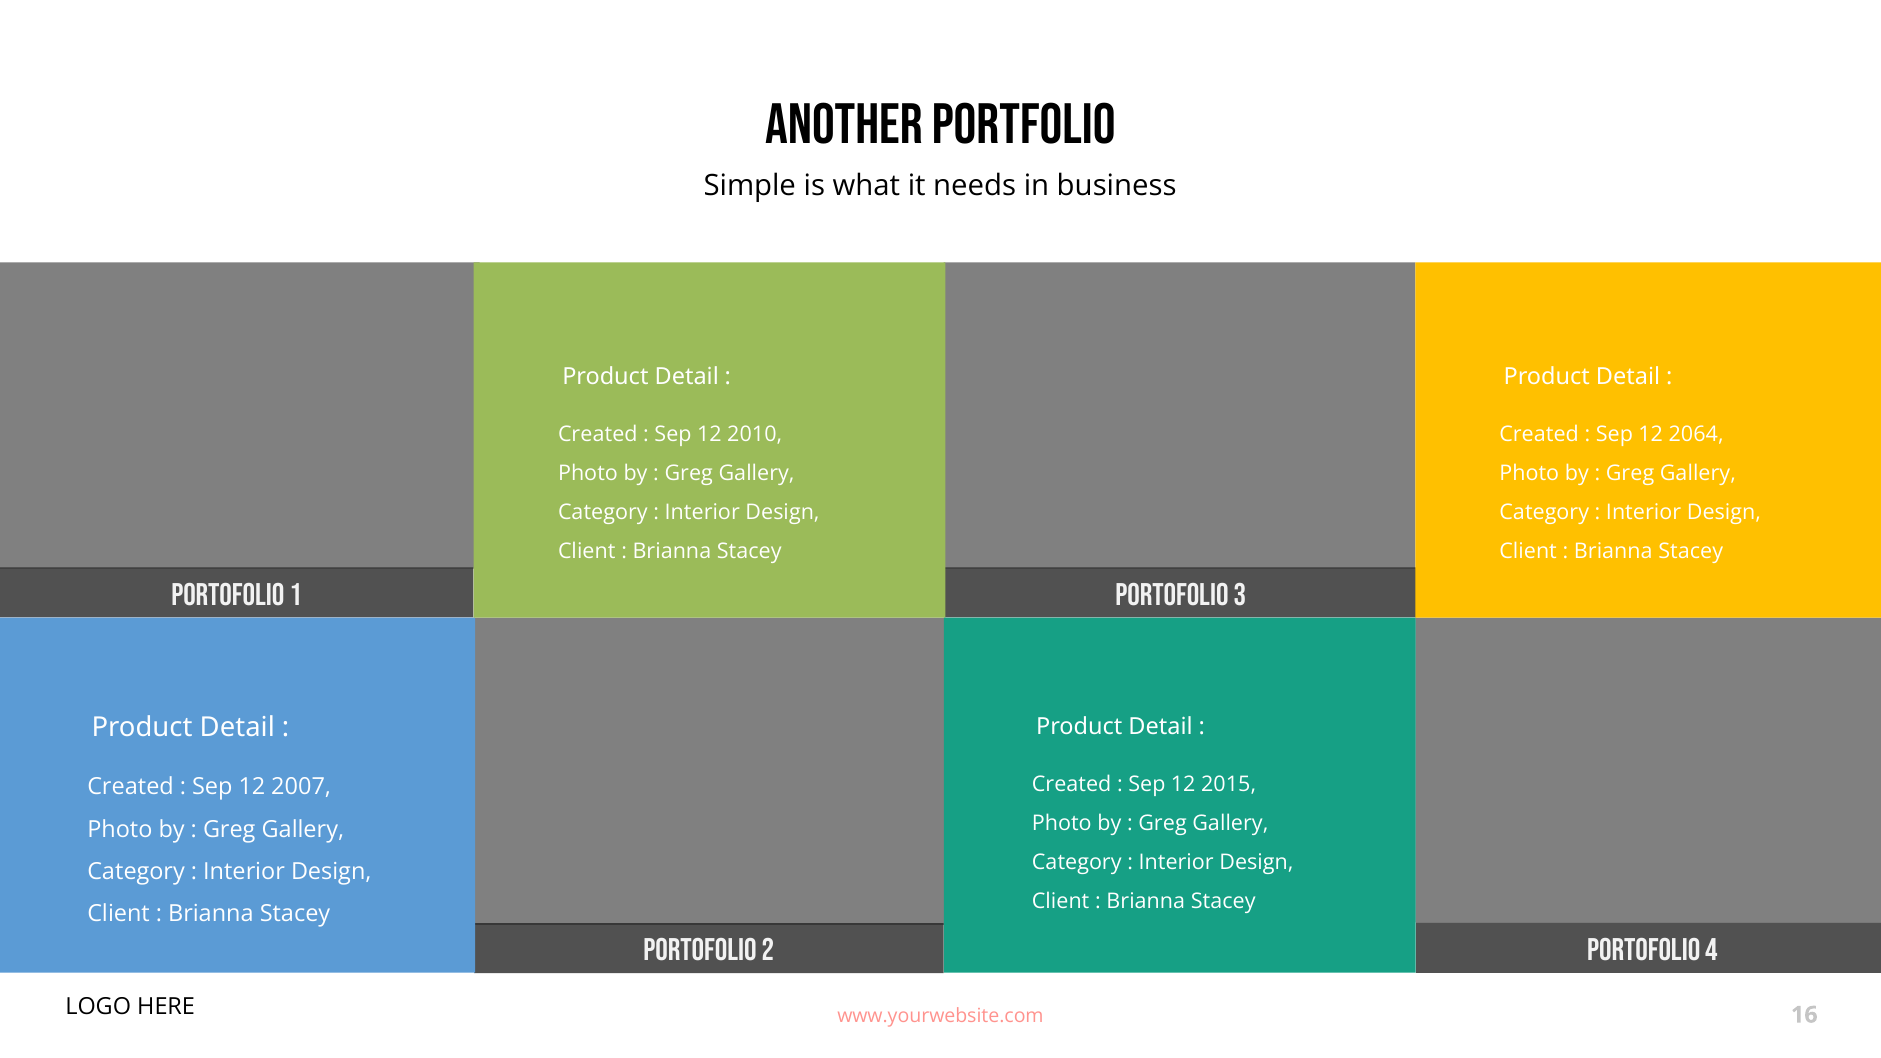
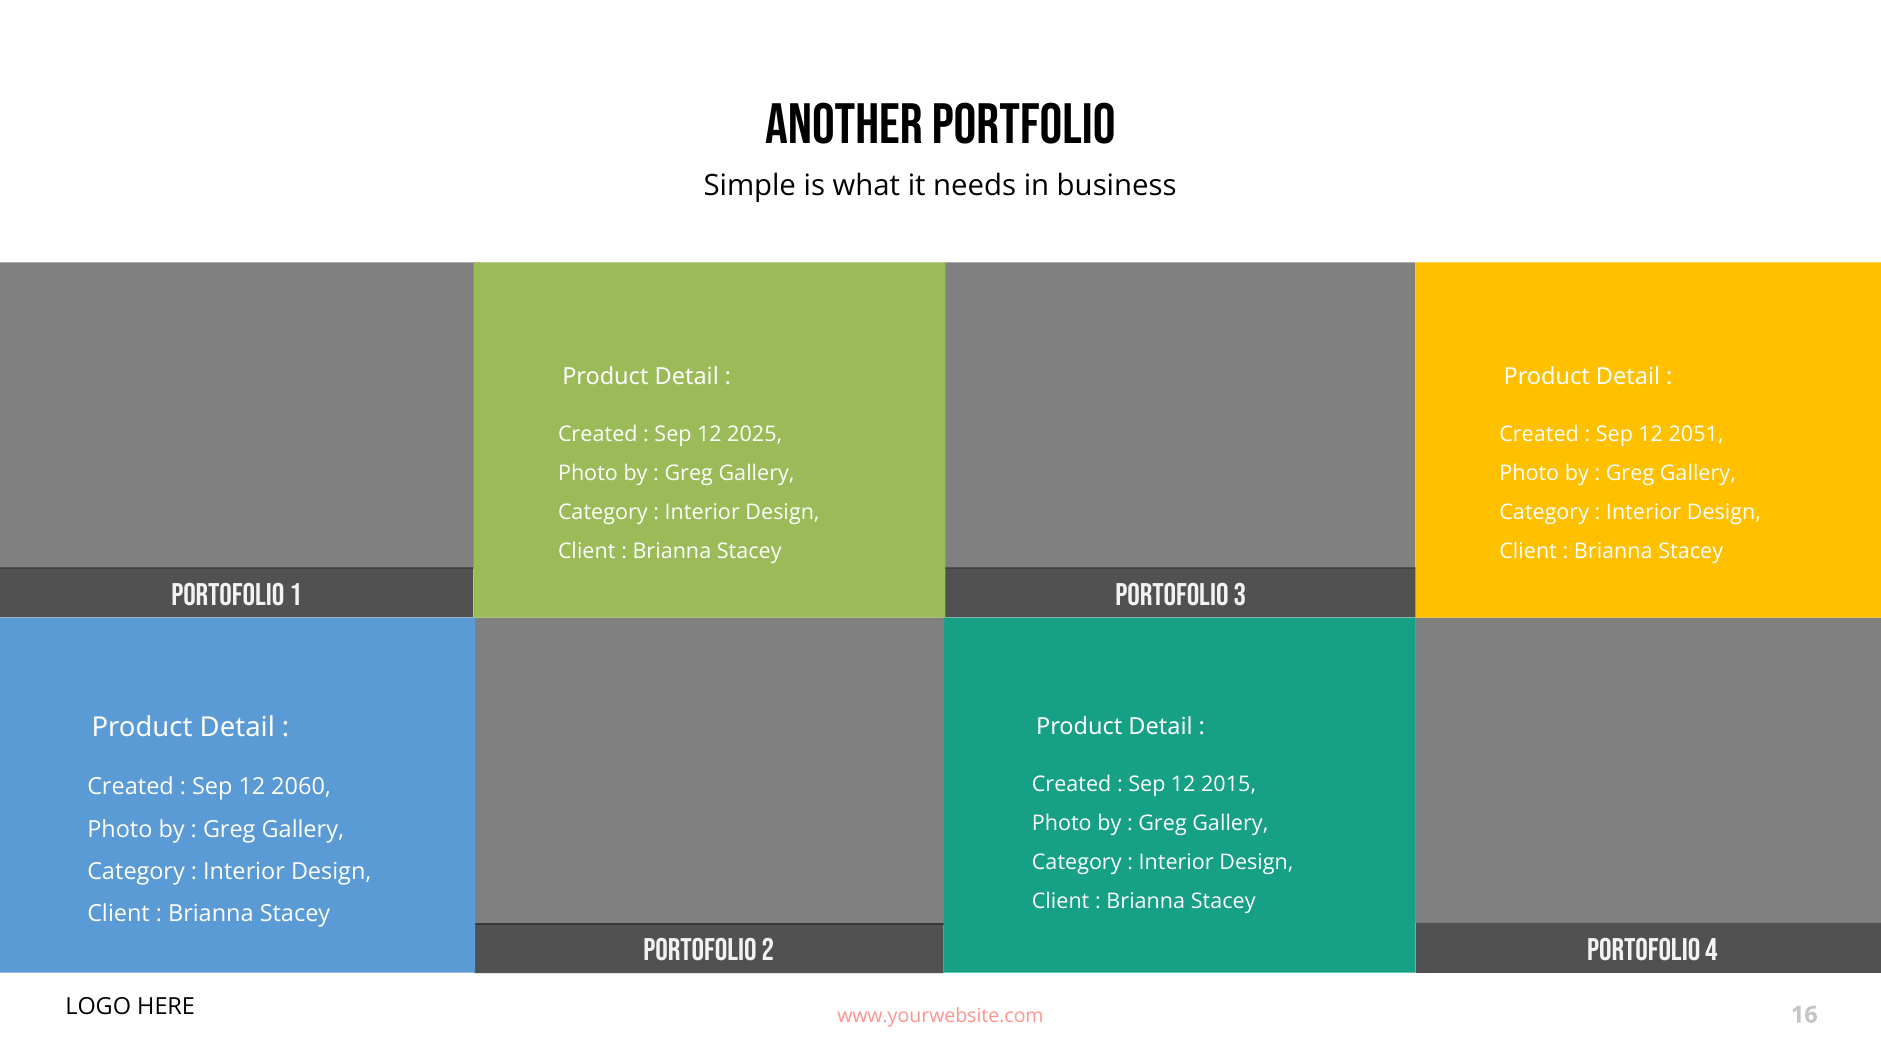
2010: 2010 -> 2025 (755, 435)
2064: 2064 -> 2051 (1696, 435)
2007: 2007 -> 2060 (301, 787)
